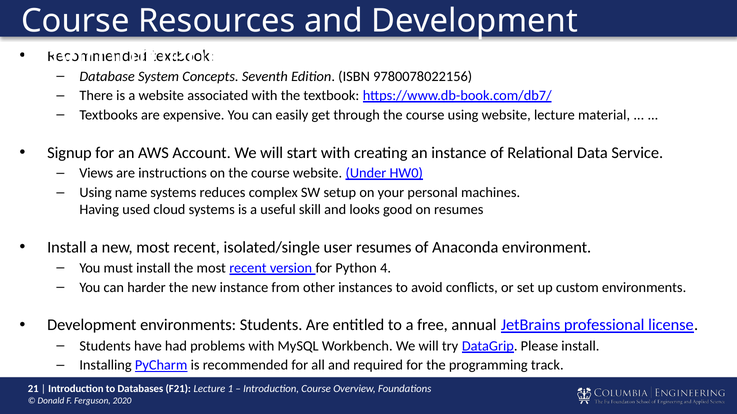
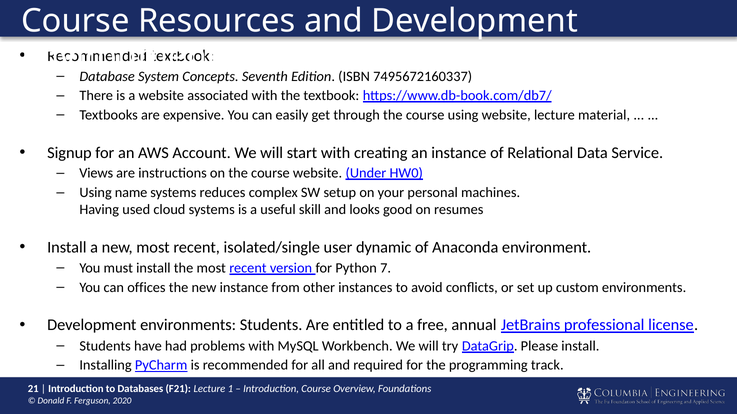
9780078022156: 9780078022156 -> 7495672160337 (423, 76)
user resumes: resumes -> dynamic (384, 248)
4: 4 -> 7 (386, 268)
harder: harder -> offices (146, 288)
